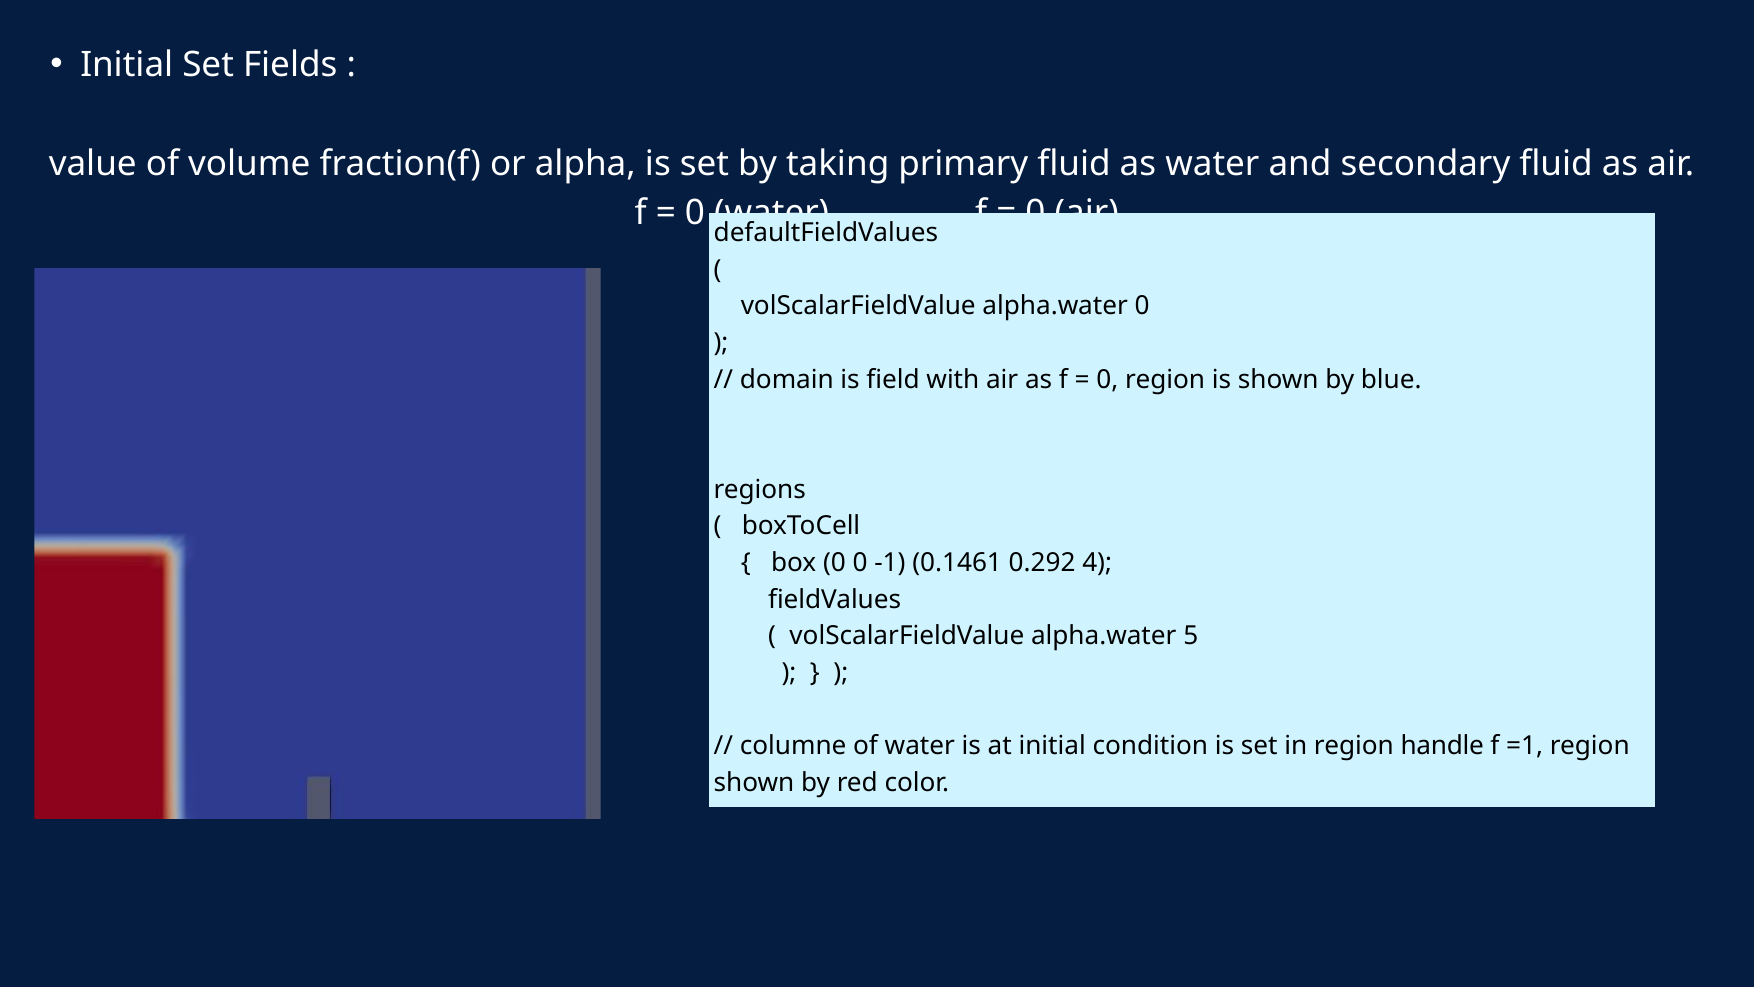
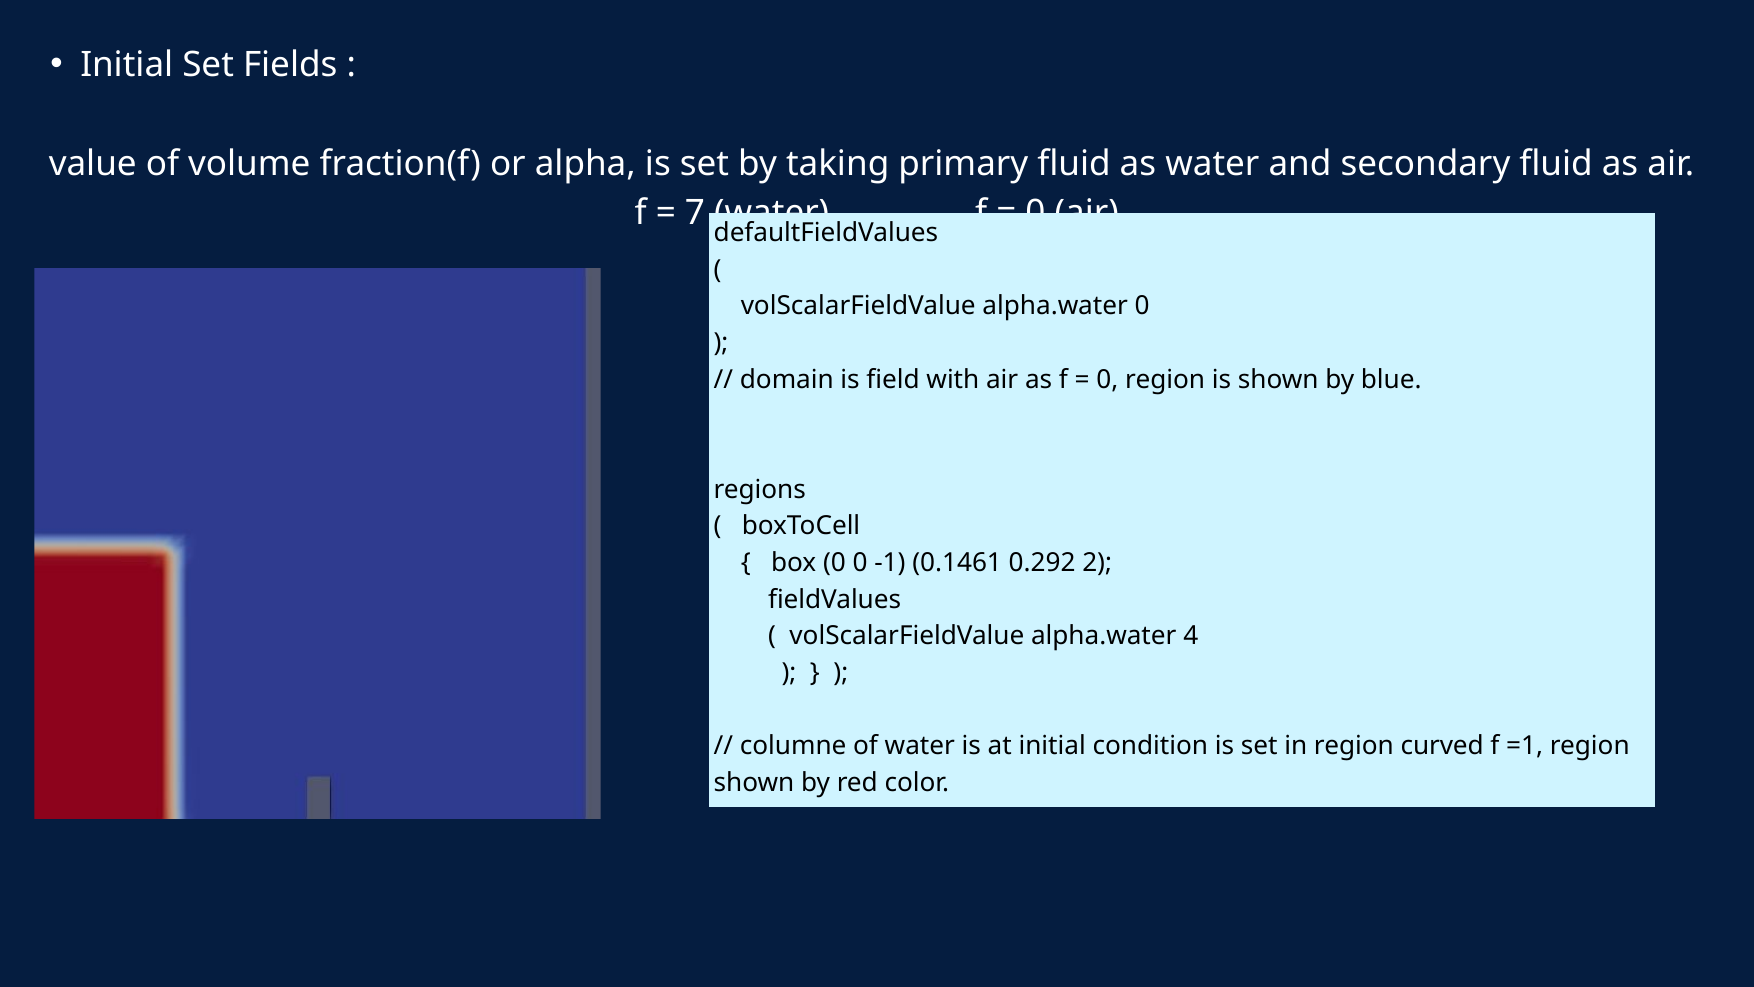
0: 0 -> 7 (695, 213)
4: 4 -> 2 (1097, 563)
5: 5 -> 4 (1191, 636)
handle: handle -> curved (1442, 746)
